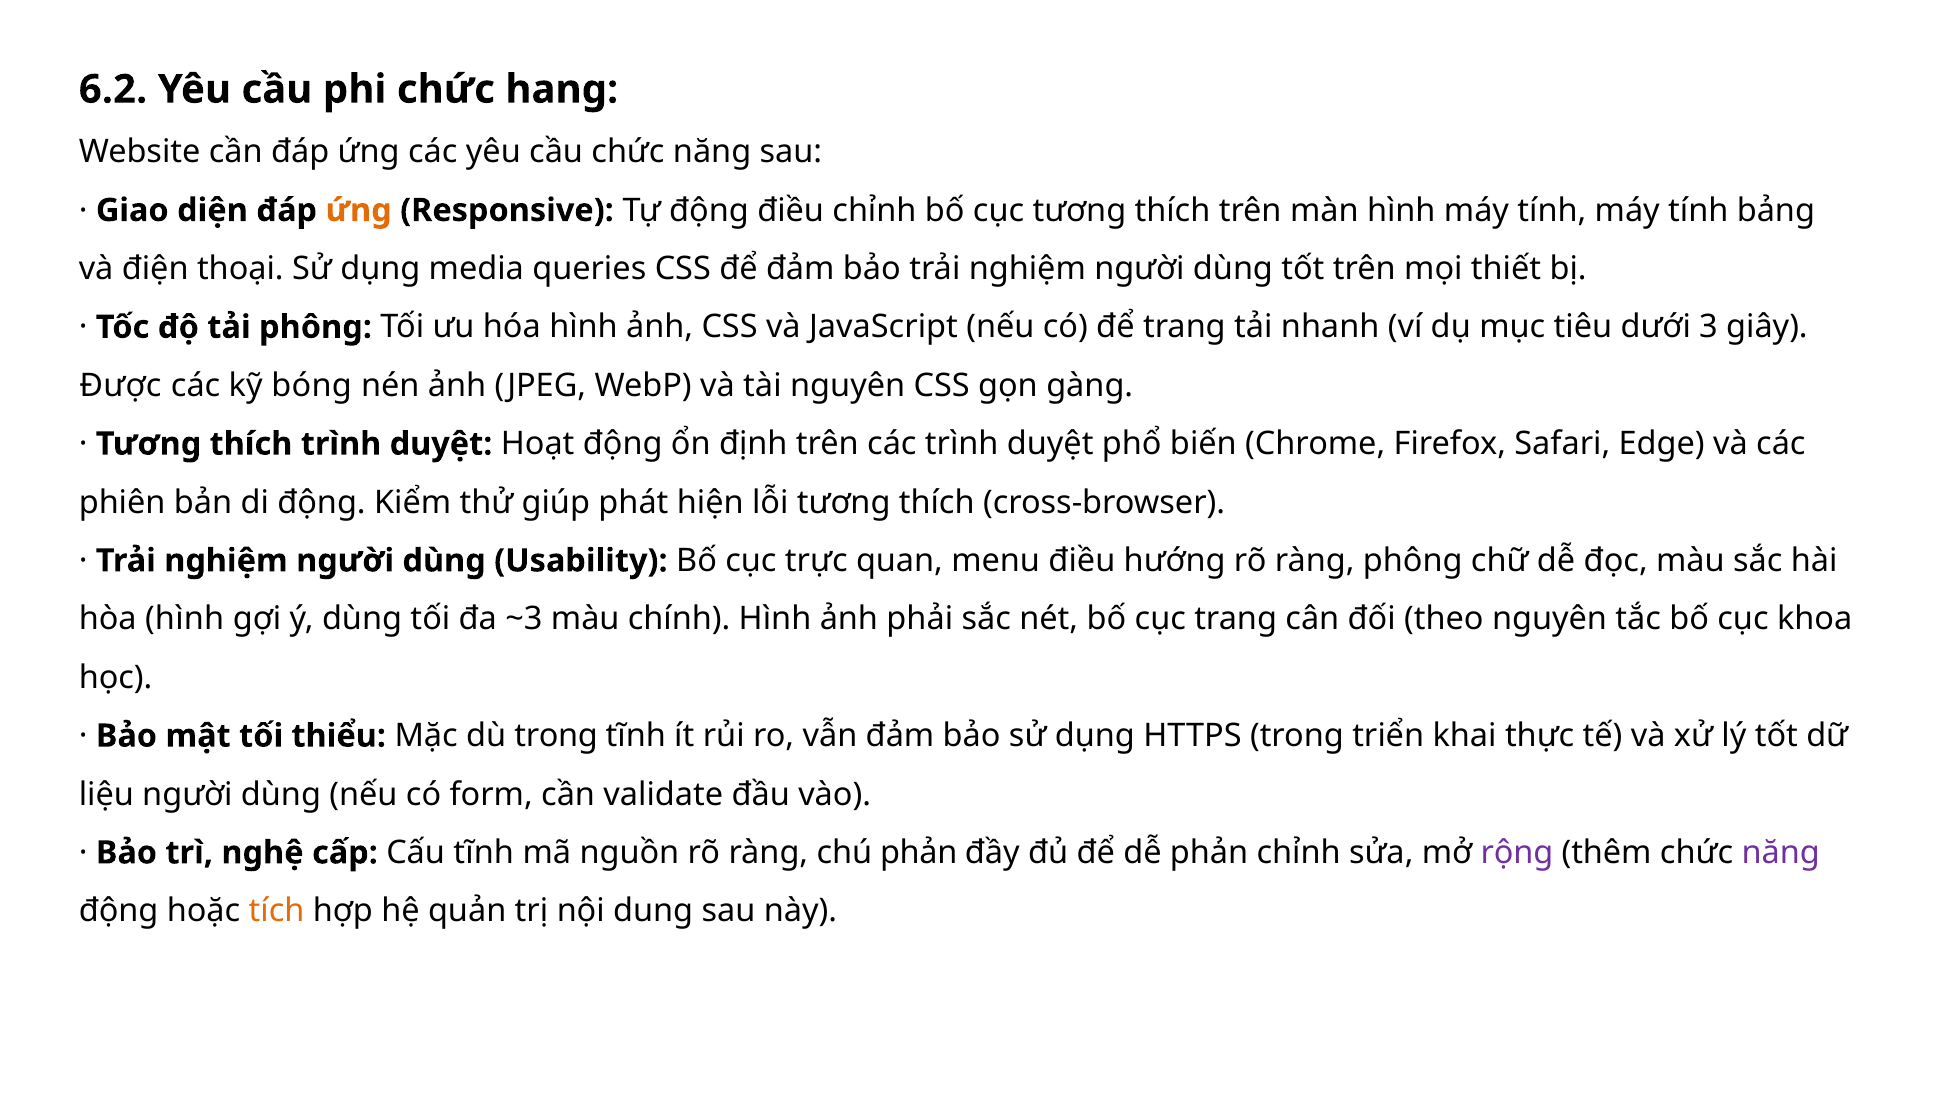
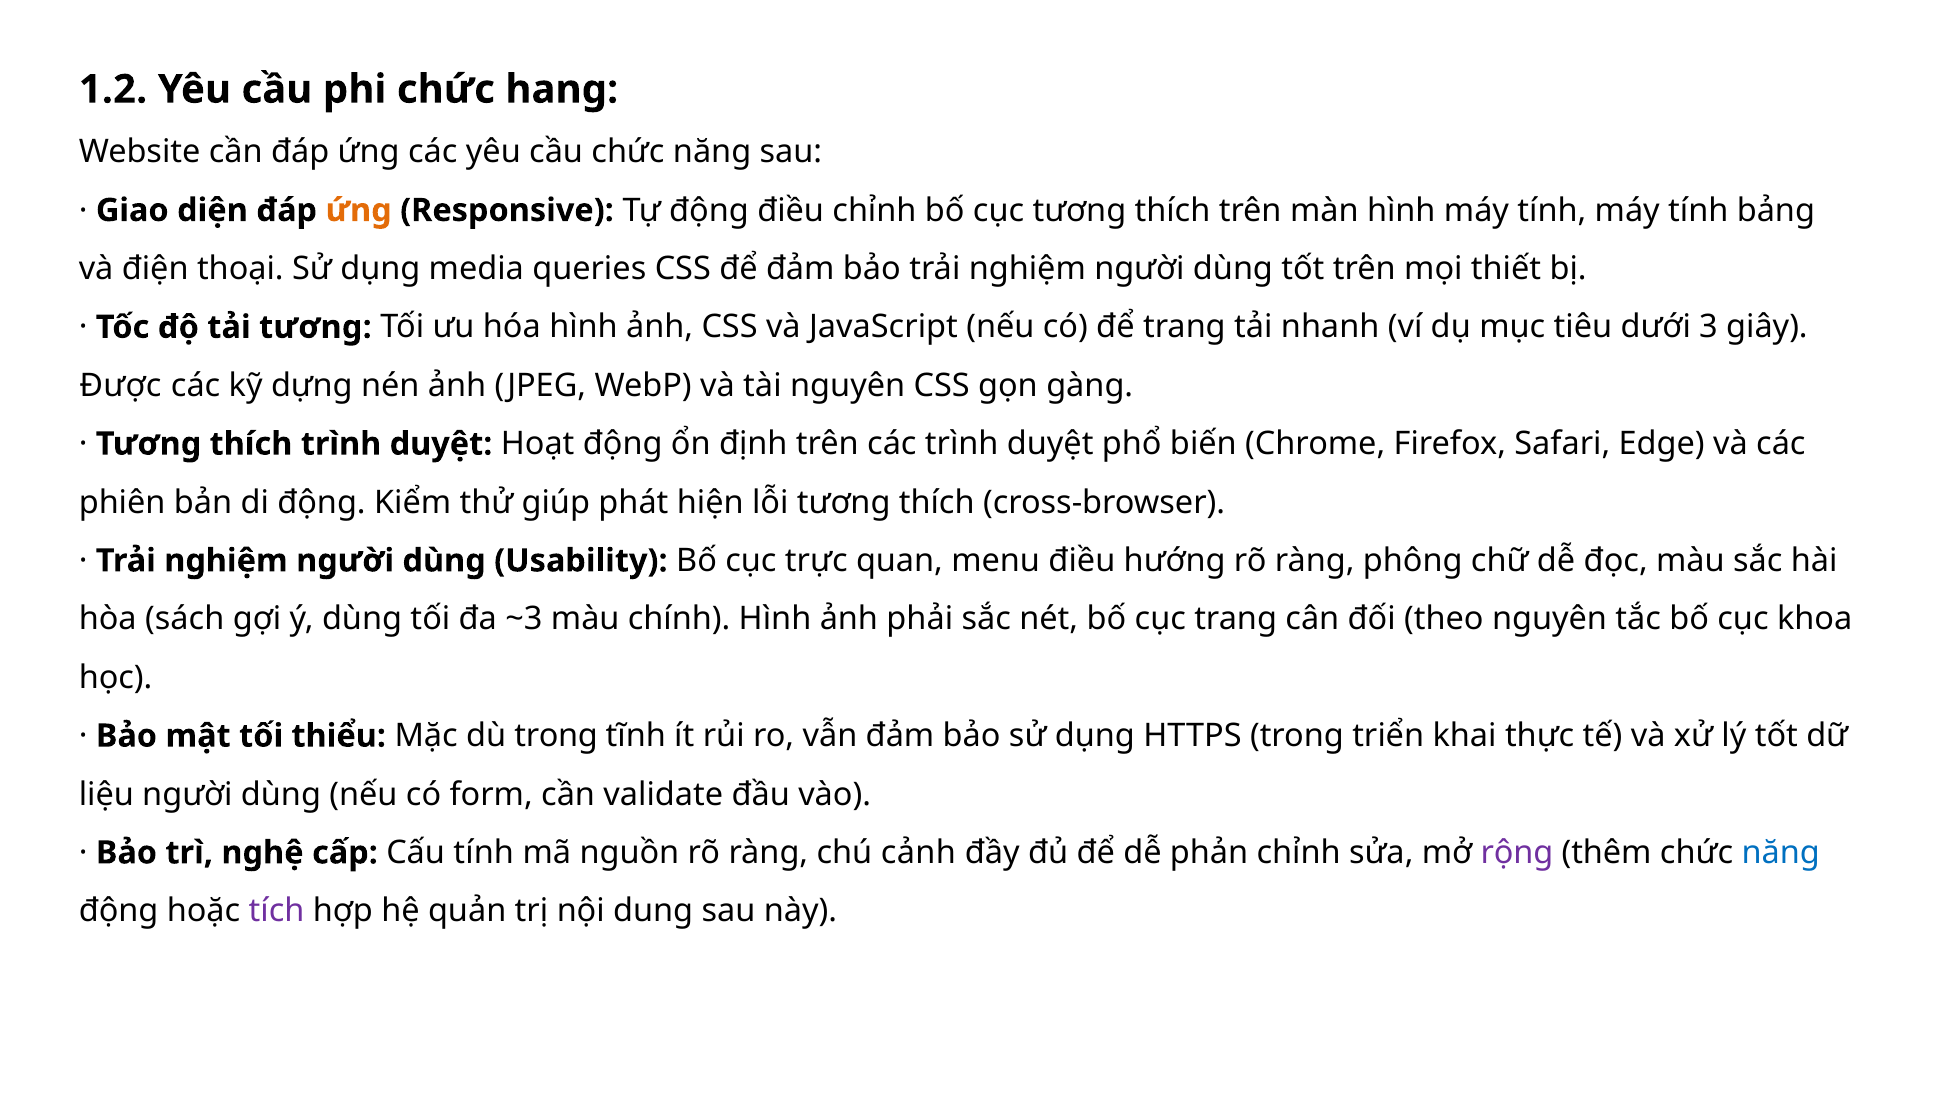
6.2: 6.2 -> 1.2 (113, 89)
tải phông: phông -> tương (315, 327)
bóng: bóng -> dựng (312, 386)
hòa hình: hình -> sách (185, 619)
Cấu tĩnh: tĩnh -> tính (484, 853)
chú phản: phản -> cảnh (918, 853)
năng colour: purple -> blue (1781, 853)
tích colour: orange -> purple (277, 911)
